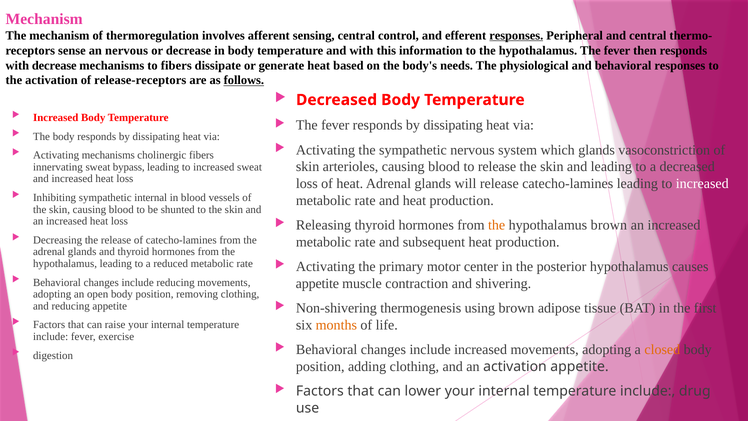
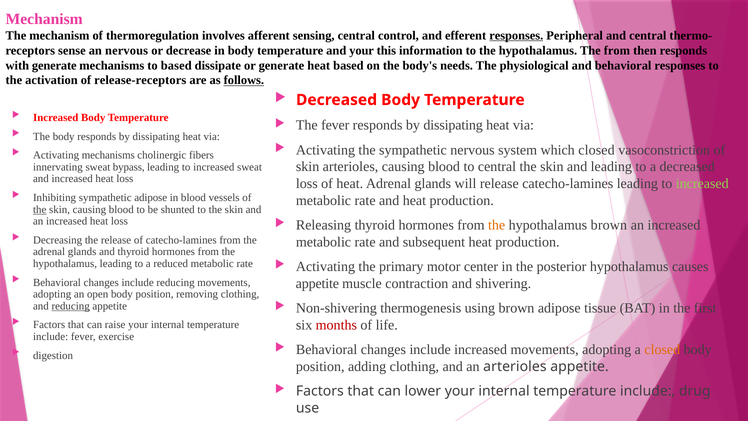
and with: with -> your (362, 50)
hypothalamus The fever: fever -> from (617, 50)
with decrease: decrease -> generate (54, 65)
to fibers: fibers -> based (176, 65)
which glands: glands -> closed (597, 150)
to release: release -> central (497, 167)
increased colour: white -> light green (702, 184)
sympathetic internal: internal -> adipose (151, 198)
the underline: none -> present (40, 209)
reducing underline: none -> present (71, 306)
months colour: orange -> red (336, 325)
an activation: activation -> arterioles (515, 366)
